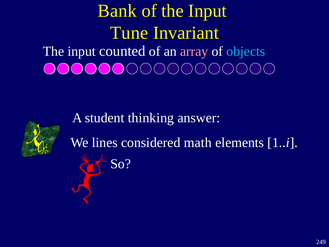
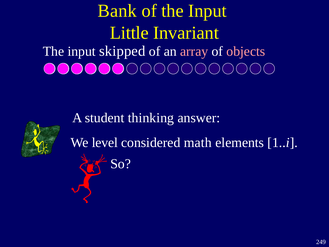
Tune: Tune -> Little (129, 33)
counted: counted -> skipped (122, 51)
objects colour: light blue -> pink (246, 51)
lines: lines -> level (105, 142)
